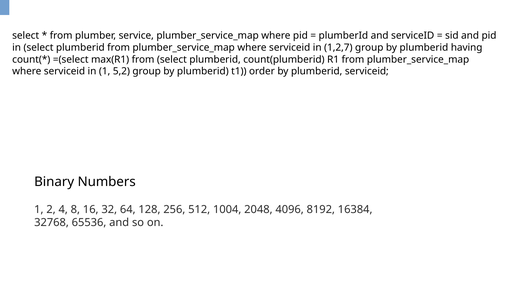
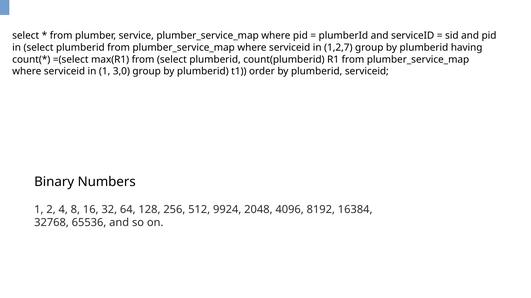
5,2: 5,2 -> 3,0 (121, 71)
1004: 1004 -> 9924 (227, 210)
